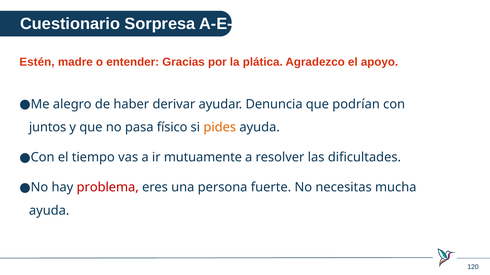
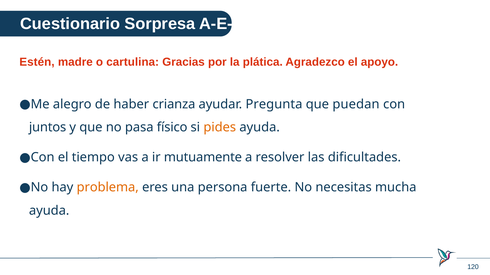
entender: entender -> cartulina (133, 62)
derivar: derivar -> crianza (174, 104)
Denuncia: Denuncia -> Pregunta (274, 104)
podrían: podrían -> puedan (356, 104)
problema colour: red -> orange (108, 188)
